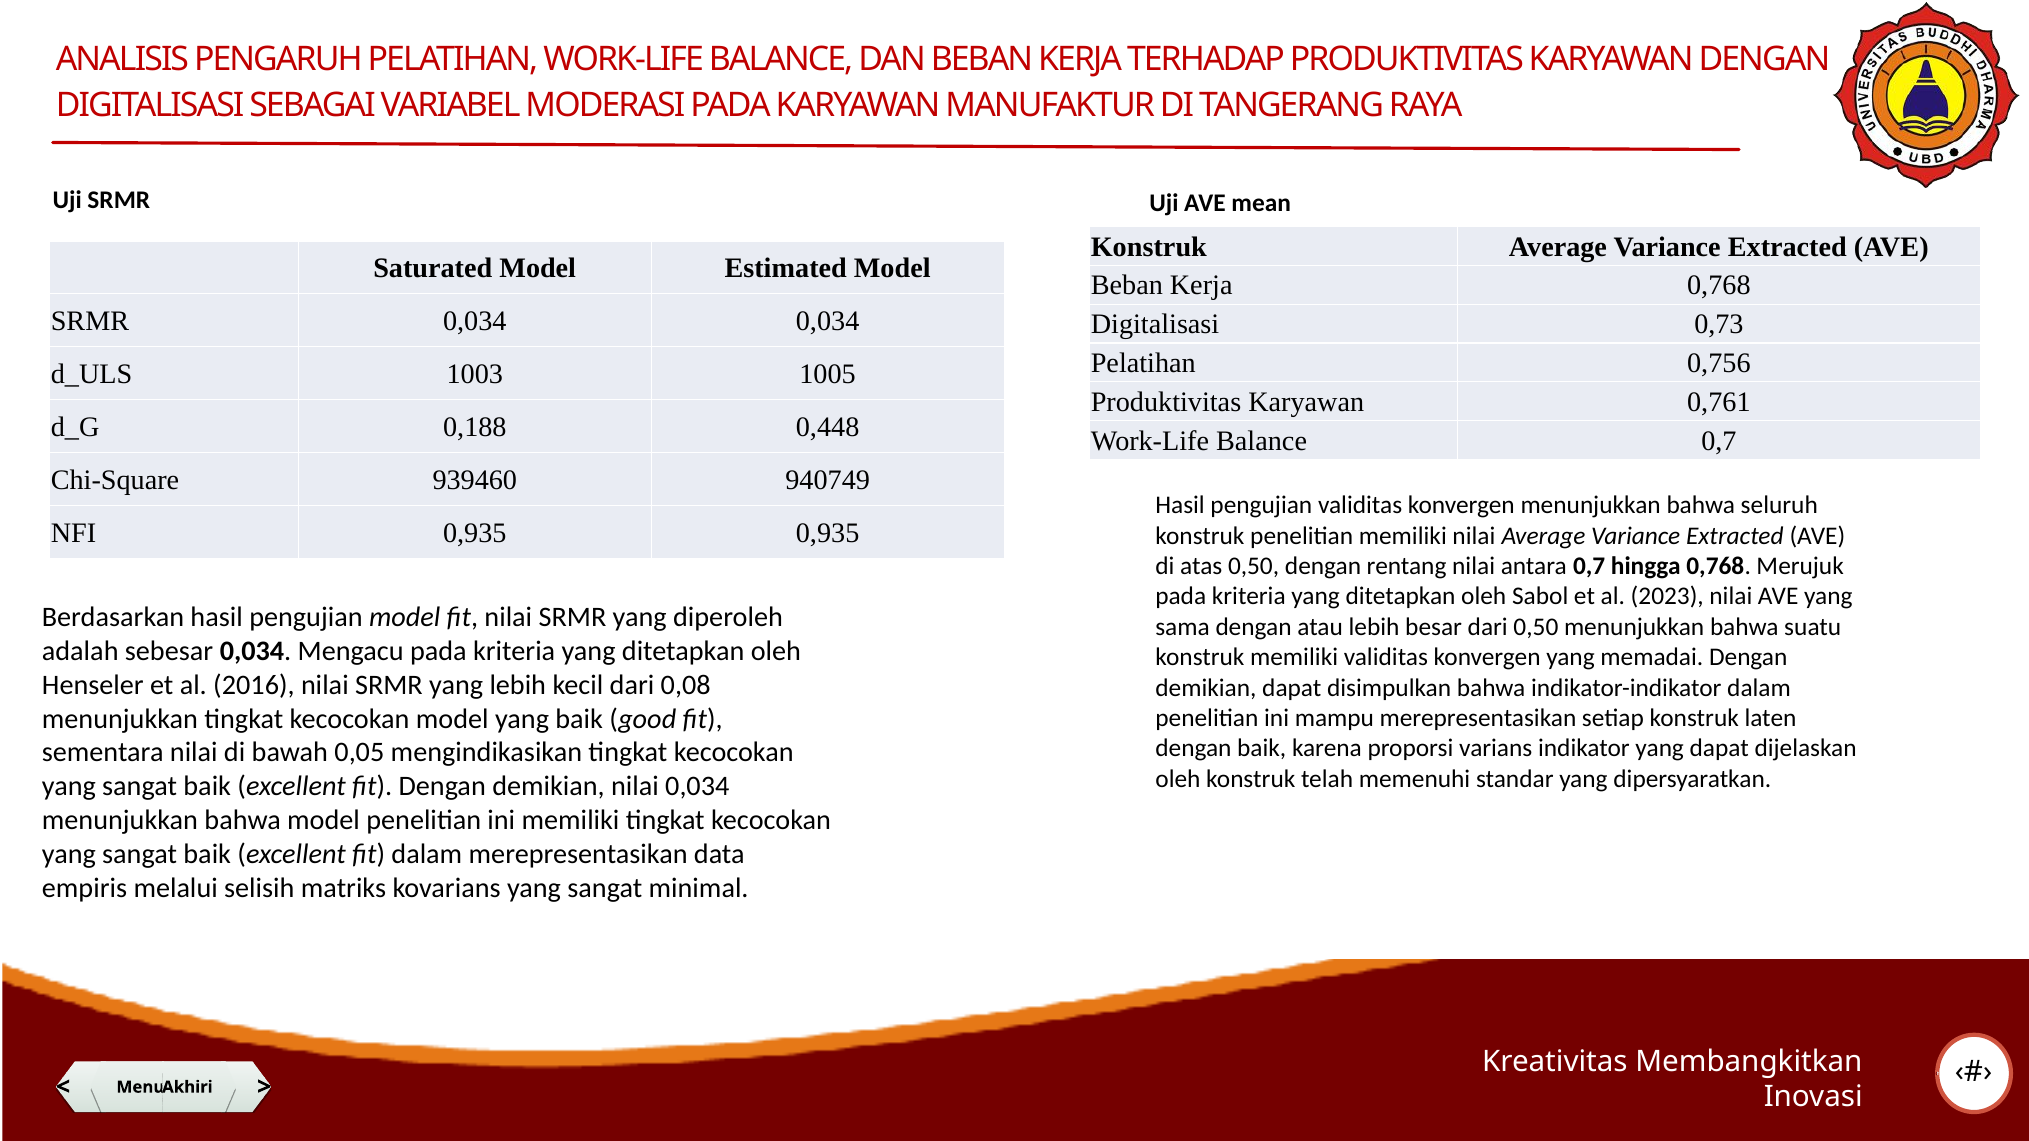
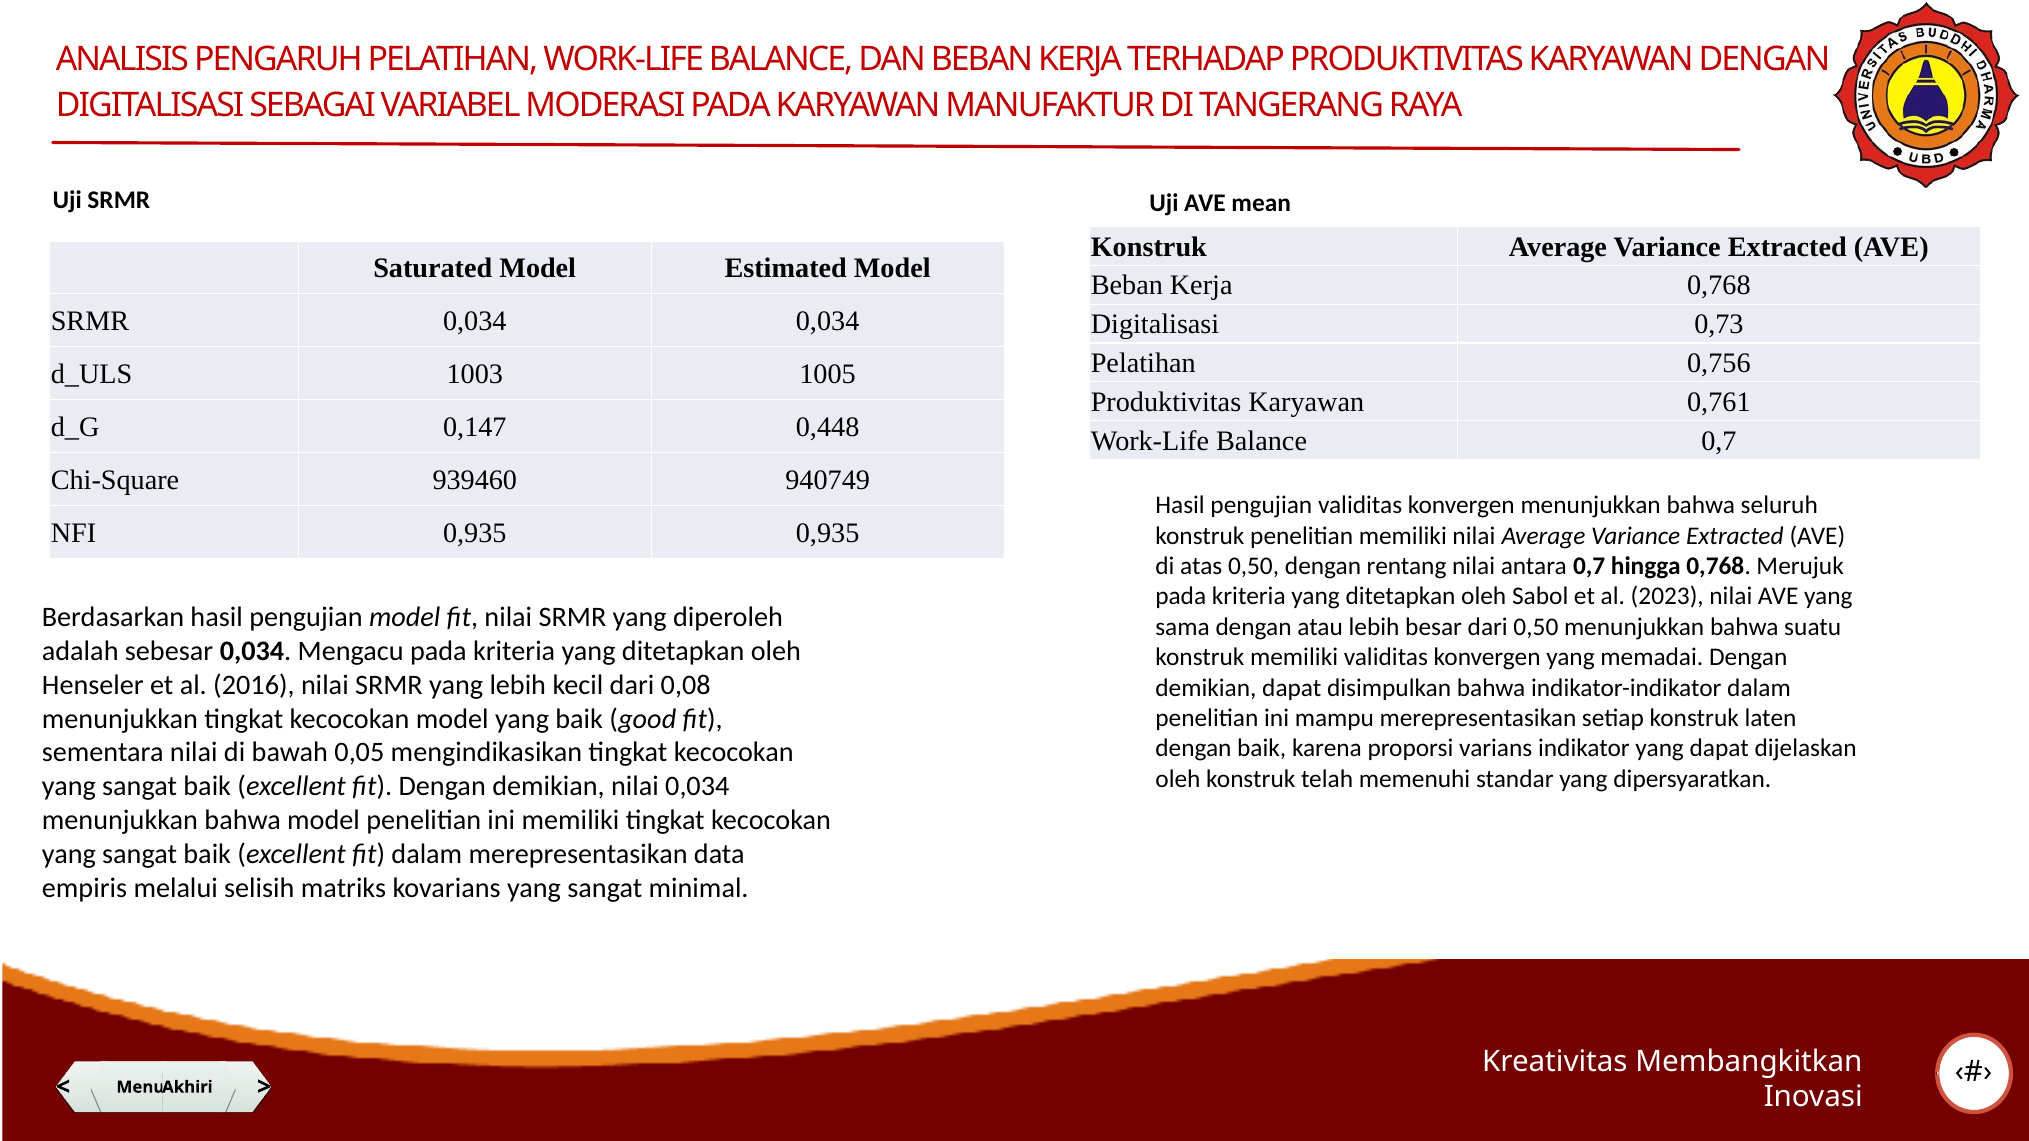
0,188: 0,188 -> 0,147 (475, 427)
